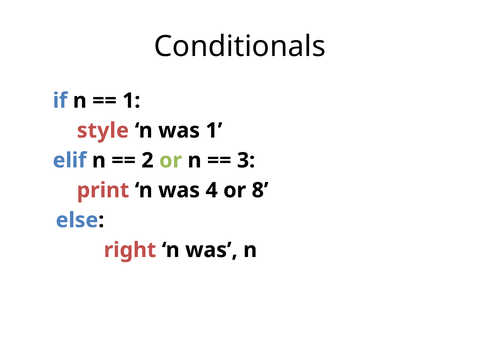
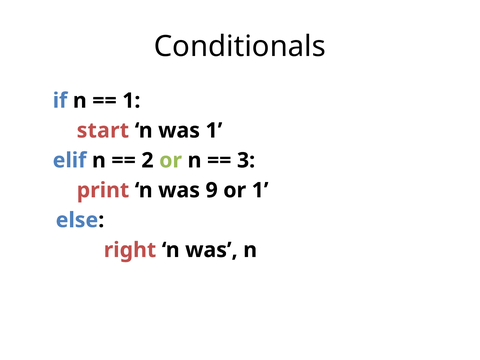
style: style -> start (103, 131)
4: 4 -> 9 (212, 190)
or 8: 8 -> 1 (260, 190)
